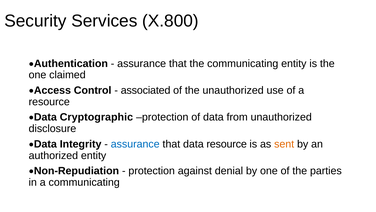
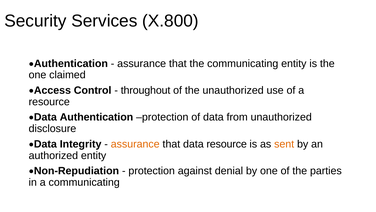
associated: associated -> throughout (146, 90)
Data Cryptographic: Cryptographic -> Authentication (96, 117)
assurance colour: blue -> orange (135, 144)
